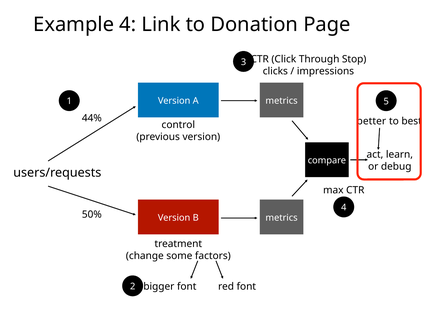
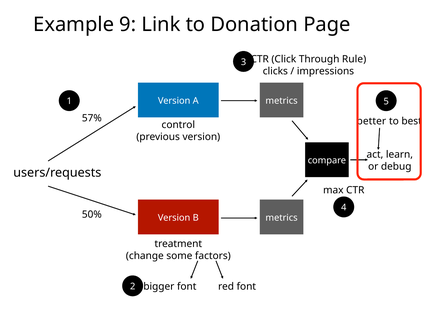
Example 4: 4 -> 9 (128, 25)
Stop: Stop -> Rule (354, 59)
44%: 44% -> 57% (92, 118)
